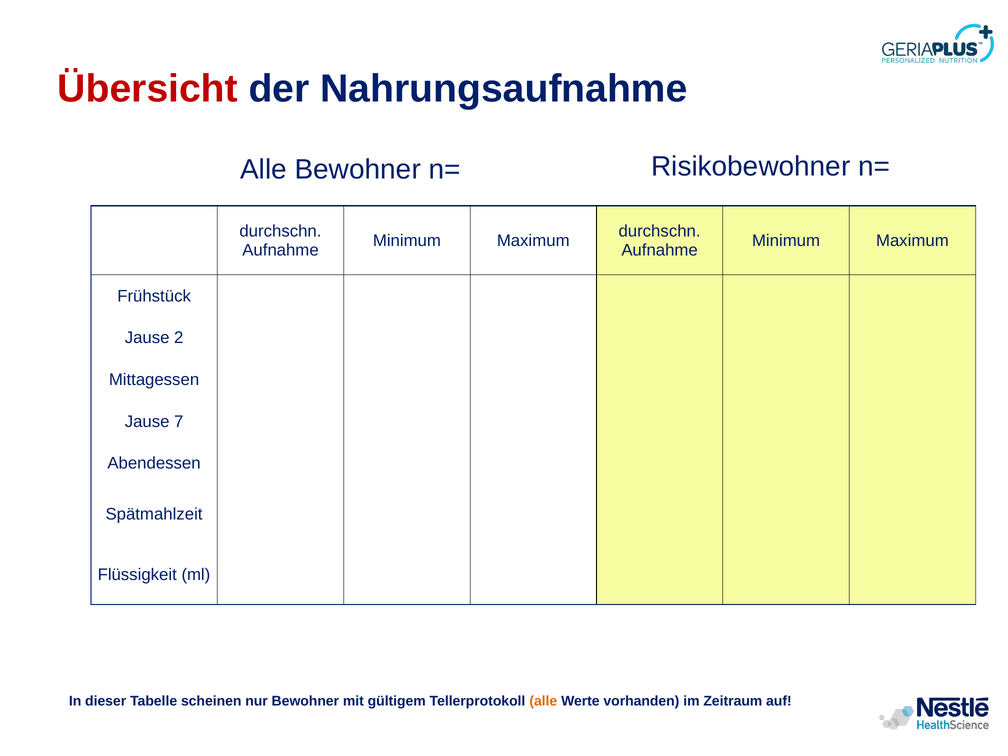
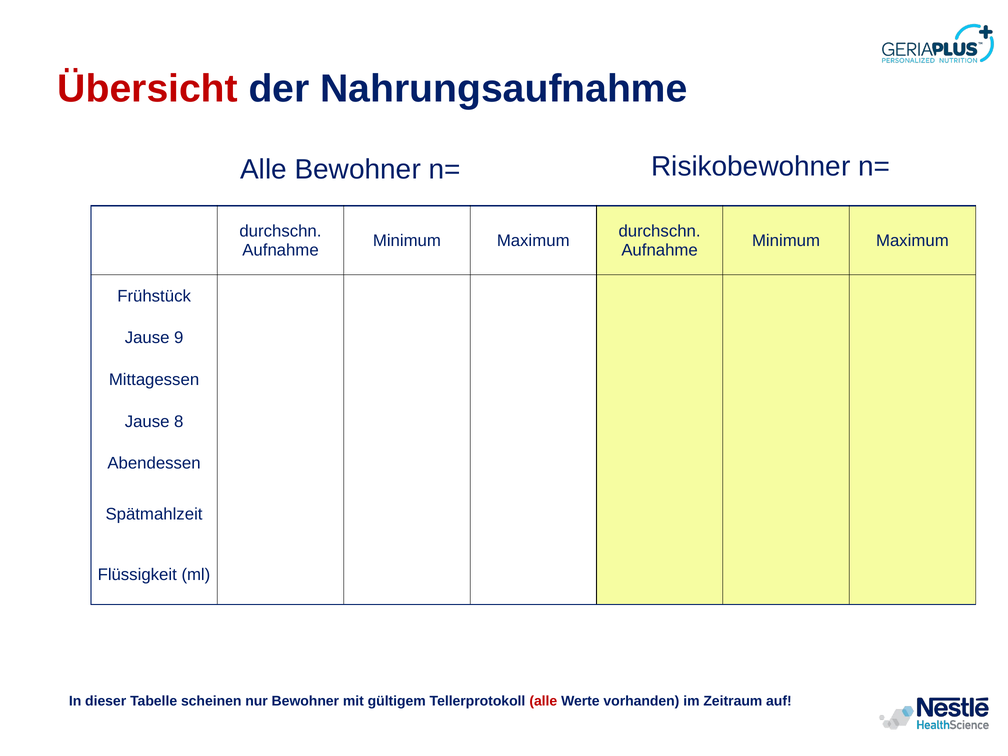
2: 2 -> 9 (179, 338)
7: 7 -> 8 (179, 421)
alle colour: orange -> red (543, 701)
